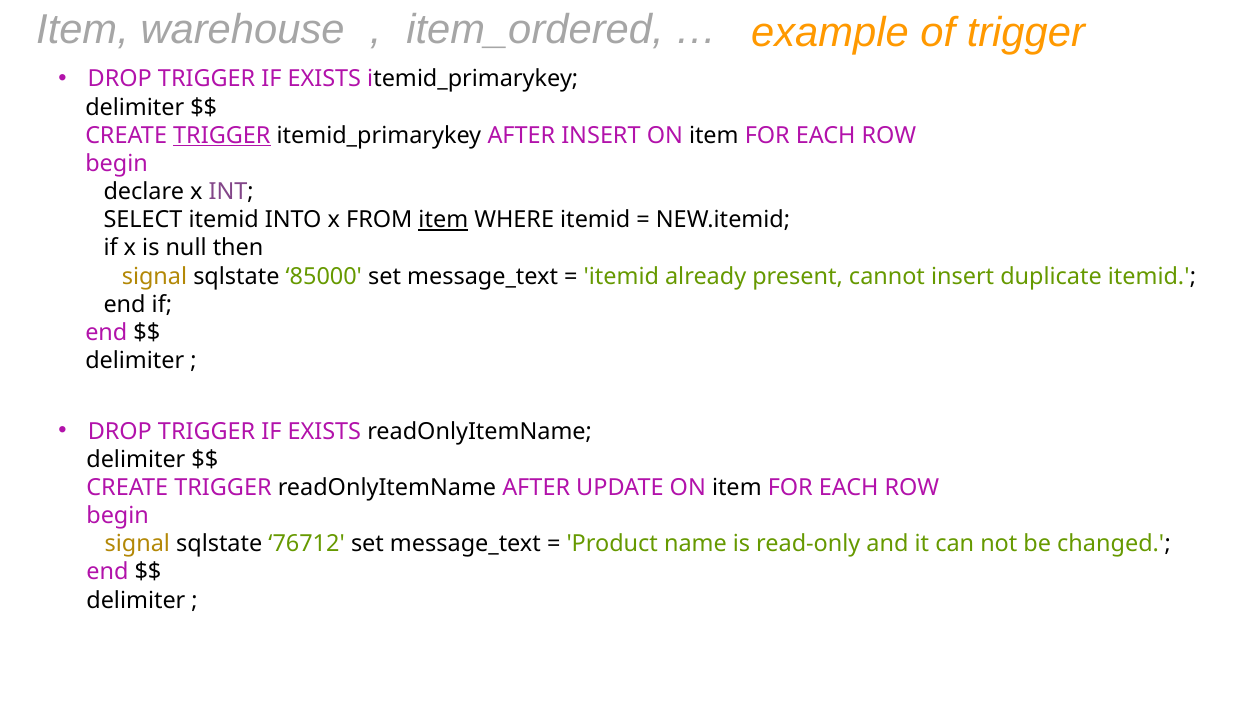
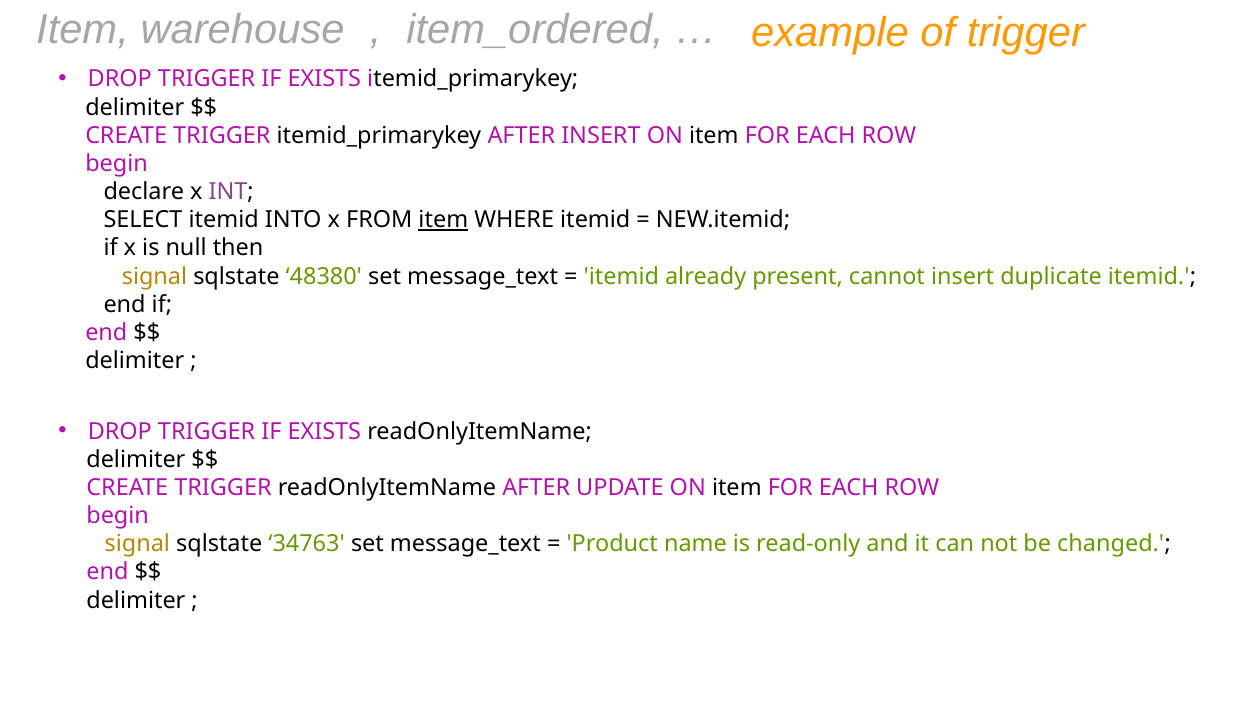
TRIGGER underline: present -> none (222, 135)
85000: 85000 -> 48380 (324, 276)
76712: 76712 -> 34763 (307, 544)
